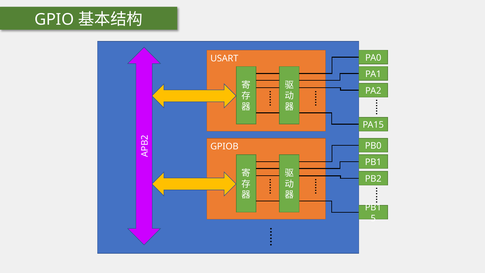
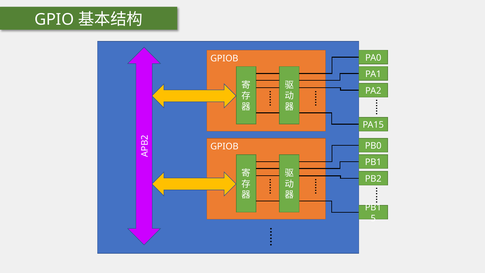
USART: USART -> GPIOB (224, 59)
